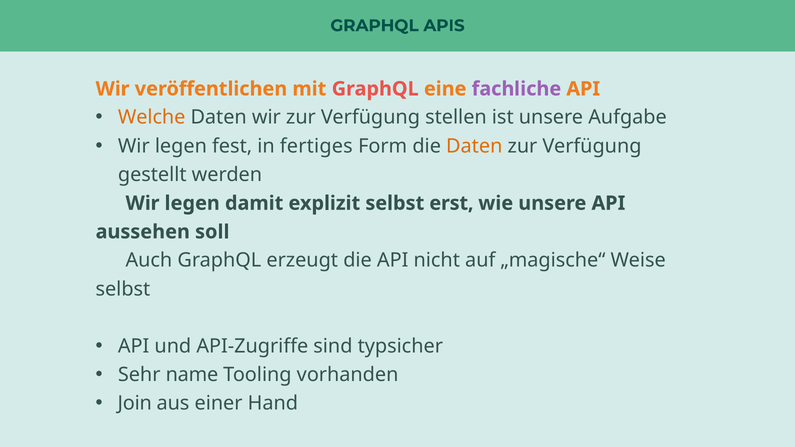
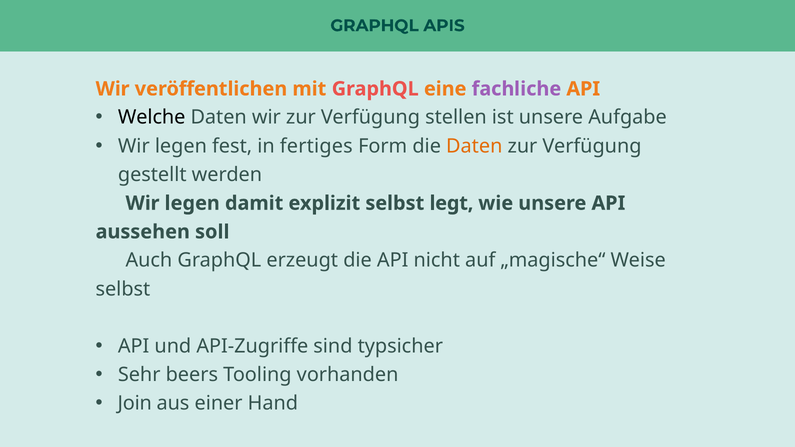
Welche colour: orange -> black (152, 117)
erst: erst -> legt (451, 203)
name: name -> beers (192, 375)
